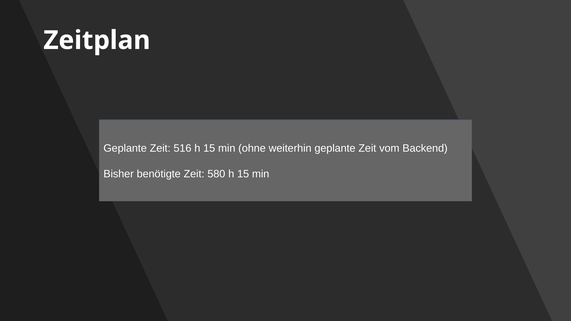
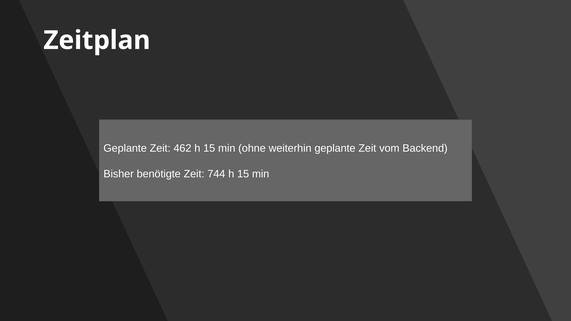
516: 516 -> 462 (182, 148)
580: 580 -> 744 (216, 174)
